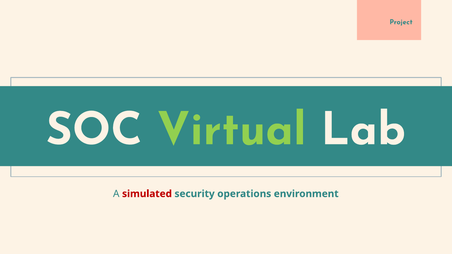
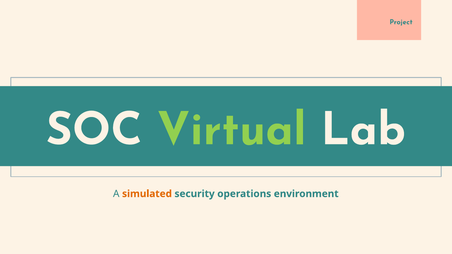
simulated colour: red -> orange (147, 194)
